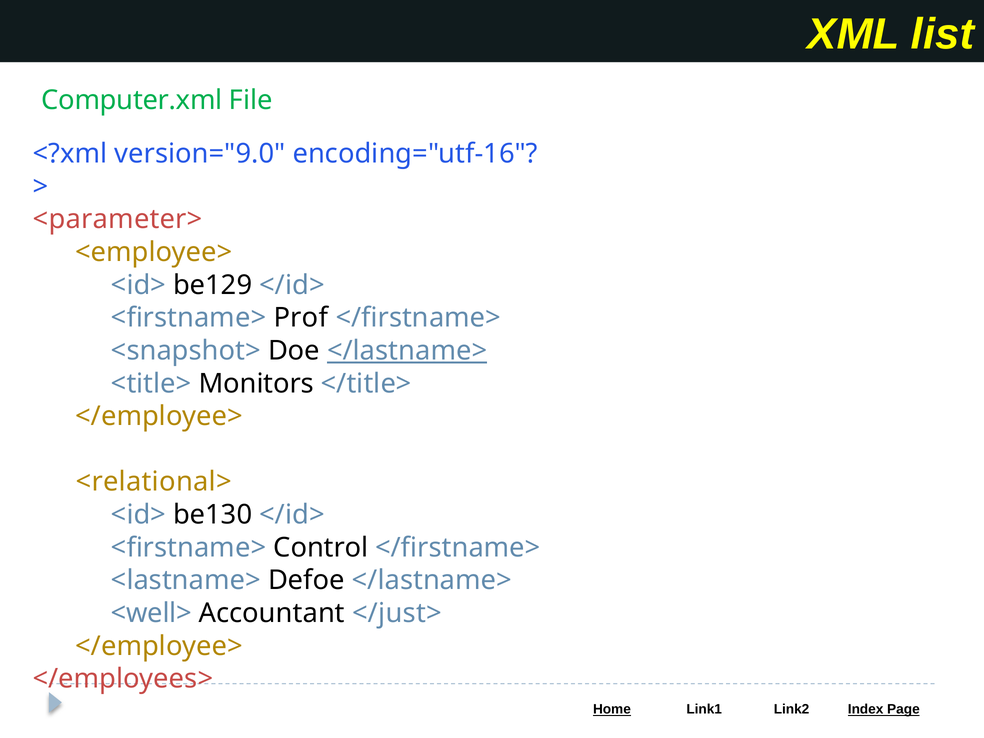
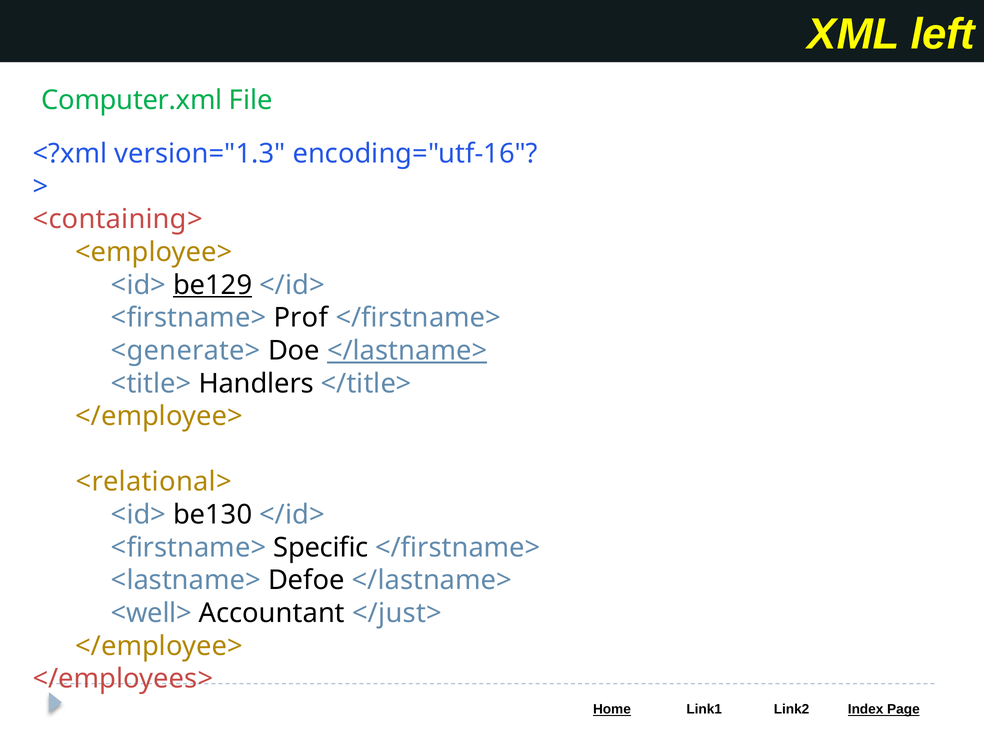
list: list -> left (943, 34)
version="9.0: version="9.0 -> version="1.3 (200, 154)
<parameter>: <parameter> -> <containing> (118, 219)
be129 underline: none -> present (213, 285)
<snapshot>: <snapshot> -> <generate> (186, 351)
Monitors: Monitors -> Handlers (256, 384)
Control: Control -> Specific (321, 548)
